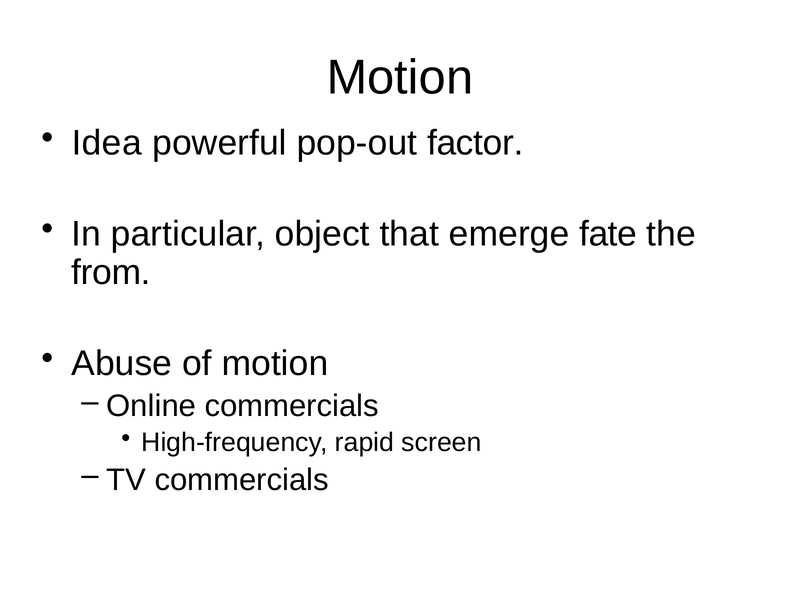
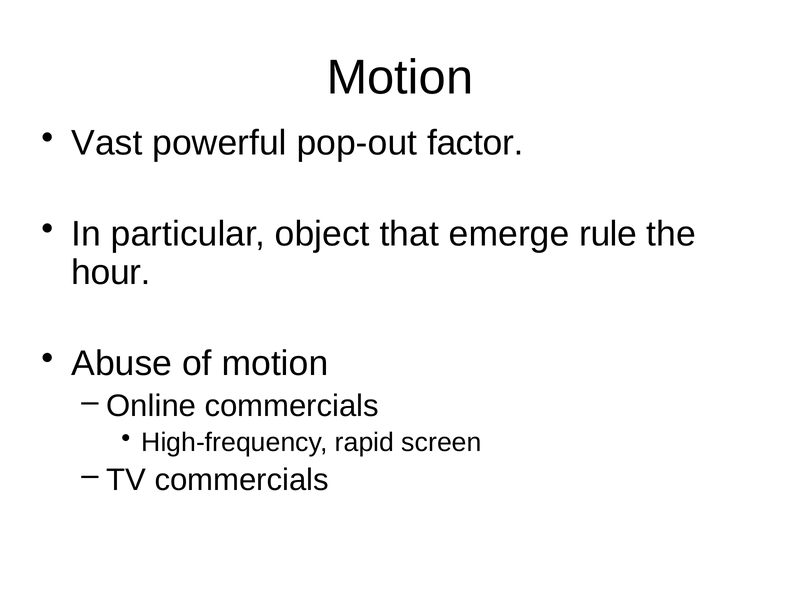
Idea: Idea -> Vast (107, 143)
fate: fate -> rule (608, 234)
from: from -> hour (111, 272)
